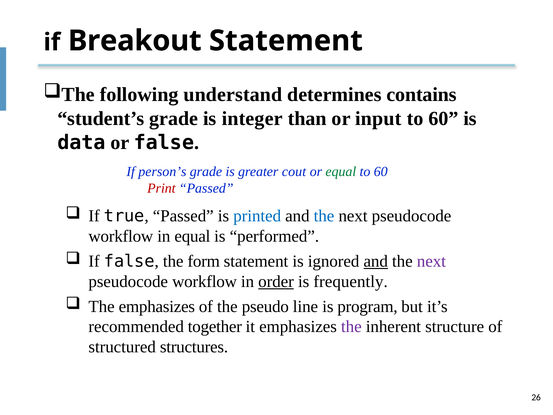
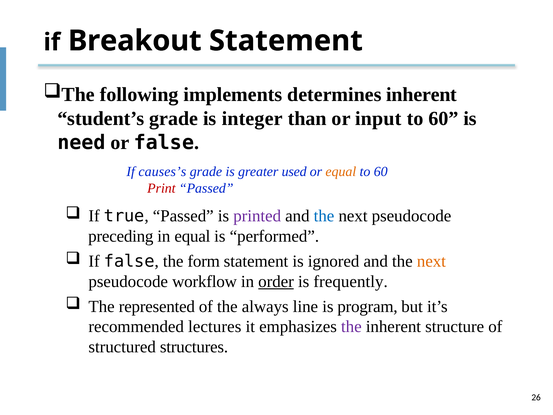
understand: understand -> implements (233, 95)
determines contains: contains -> inherent (422, 95)
data: data -> need (81, 142)
person’s: person’s -> causes’s (162, 171)
cout: cout -> used (294, 171)
equal colour: green -> orange (341, 171)
printed colour: blue -> purple (257, 216)
workflow: workflow -> preceding (121, 236)
and underline: present -> none (376, 261)
next colour: purple -> orange (431, 261)
The emphasizes: emphasizes -> represented (157, 306)
pseudo: pseudo -> always (265, 306)
together: together -> lectures (215, 327)
